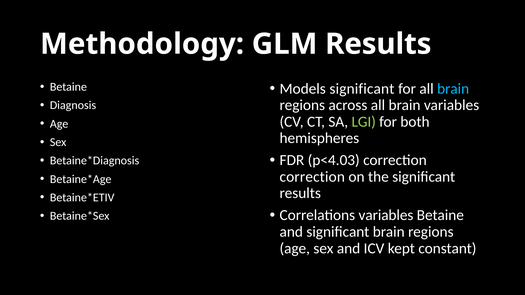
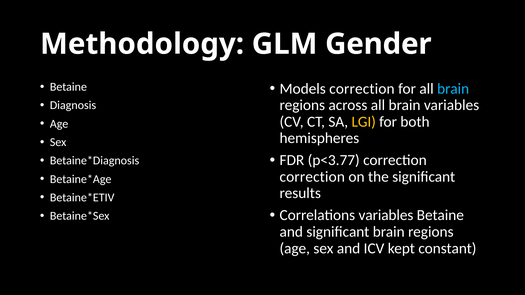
GLM Results: Results -> Gender (378, 44)
Models significant: significant -> correction (362, 89)
LGI colour: light green -> yellow (364, 122)
p<4.03: p<4.03 -> p<3.77 (334, 160)
